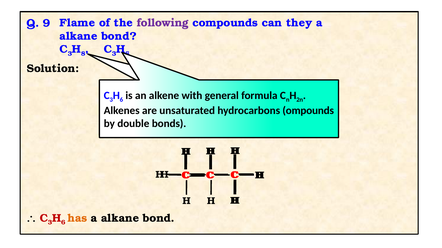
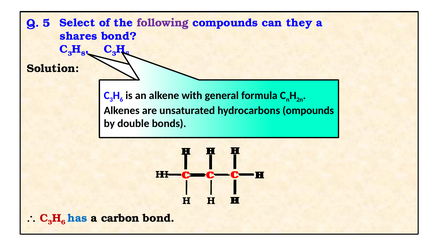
Flame: Flame -> Select (77, 23)
9: 9 -> 5 (47, 23)
alkane: alkane -> shares (79, 36)
has colour: orange -> blue (77, 219)
alkane: alkane -> carbon (120, 219)
